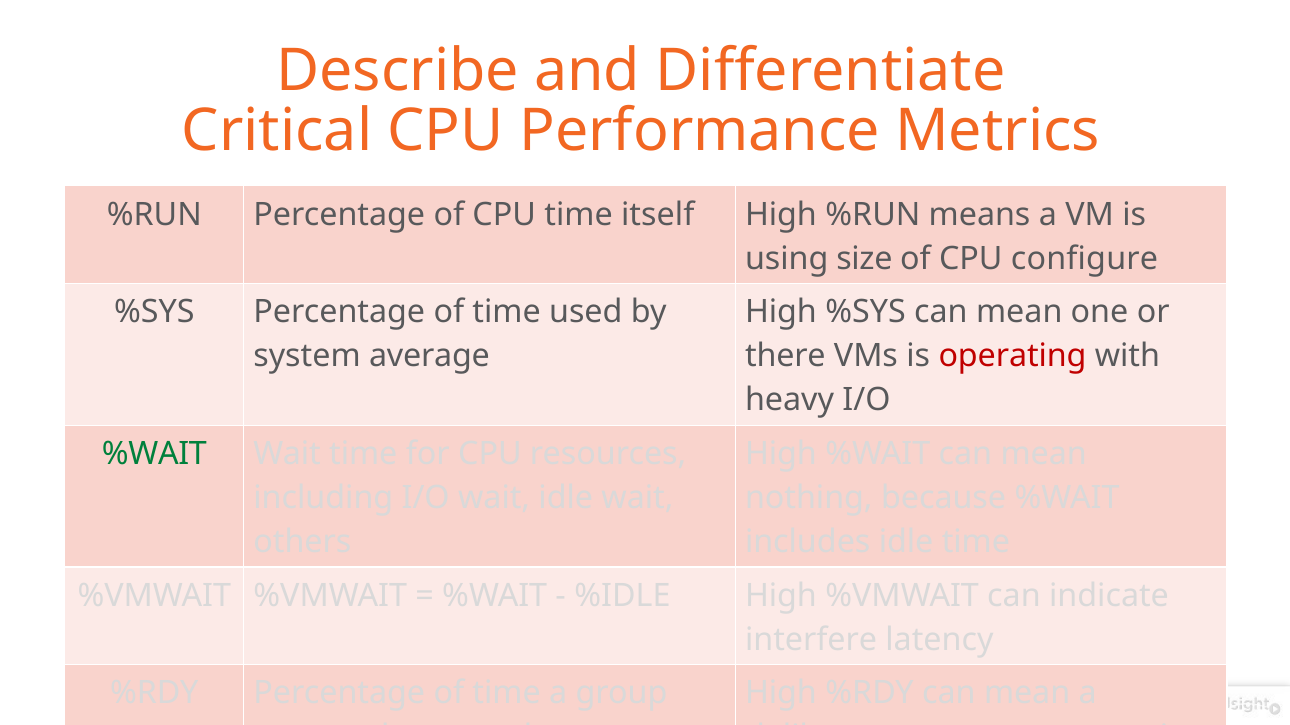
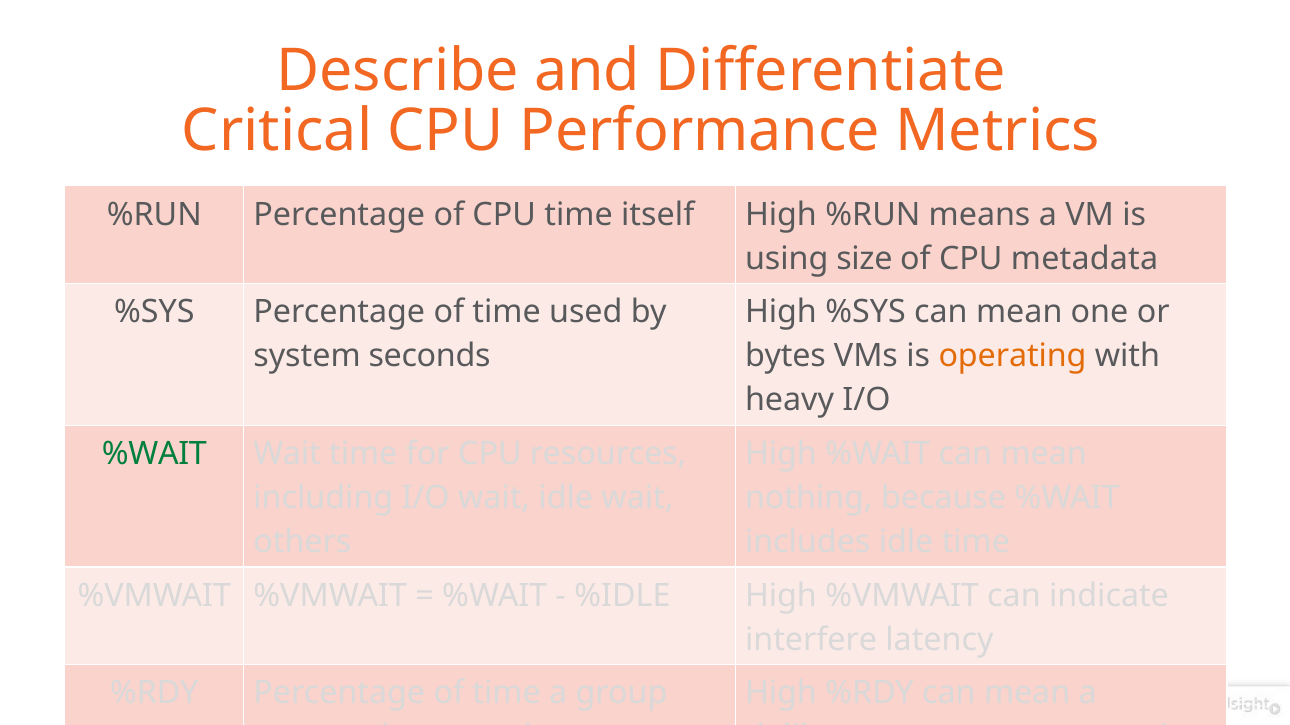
configure: configure -> metadata (1085, 259)
average: average -> seconds (430, 357)
there: there -> bytes (785, 357)
operating colour: red -> orange (1013, 357)
